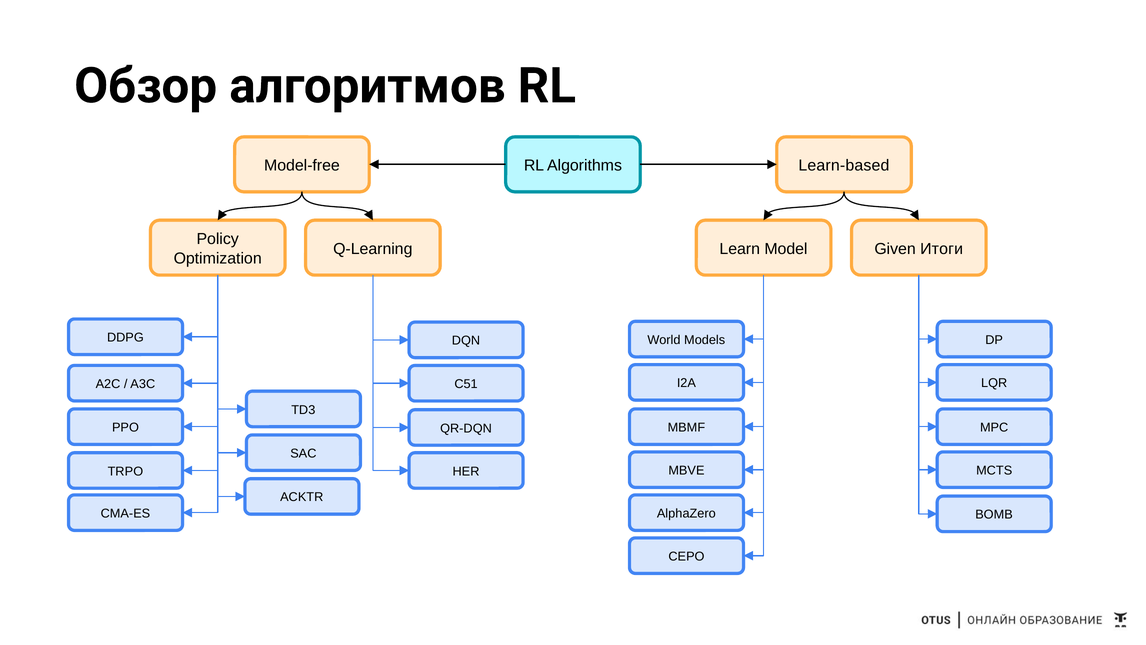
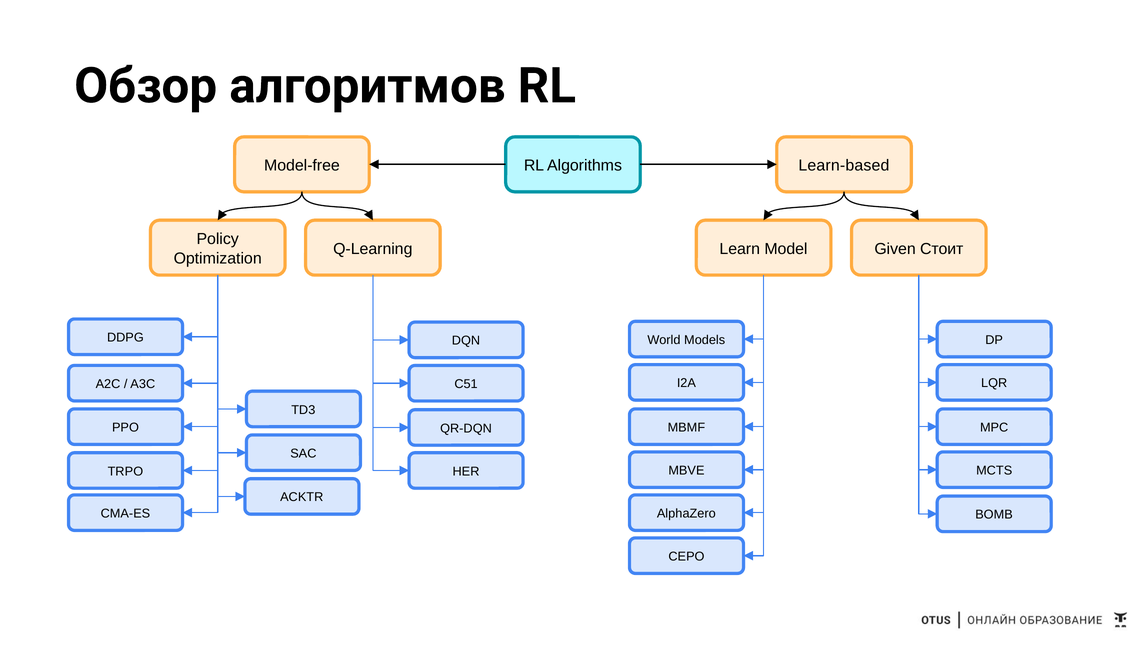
Итоги: Итоги -> Стоит (942, 249)
